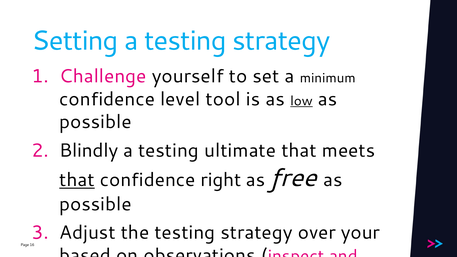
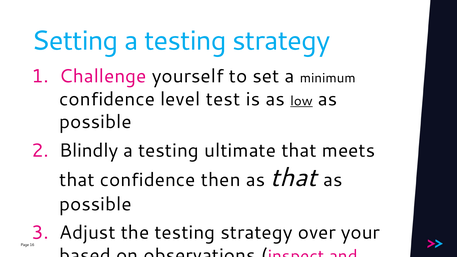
tool: tool -> test (223, 99)
that underline: present -> none (77, 180)
right: right -> then (221, 180)
as free: free -> that (294, 178)
